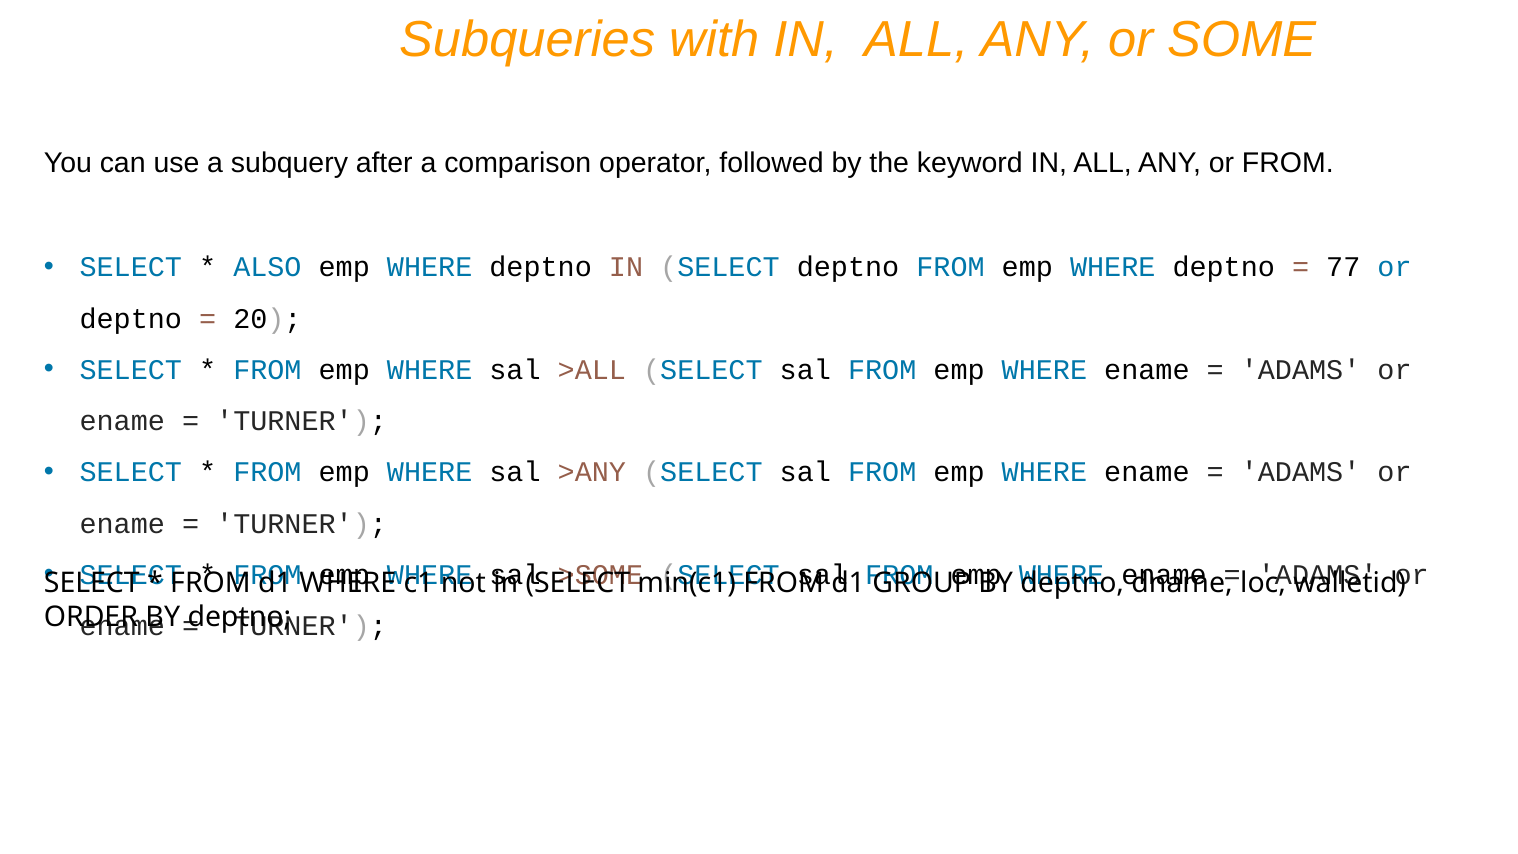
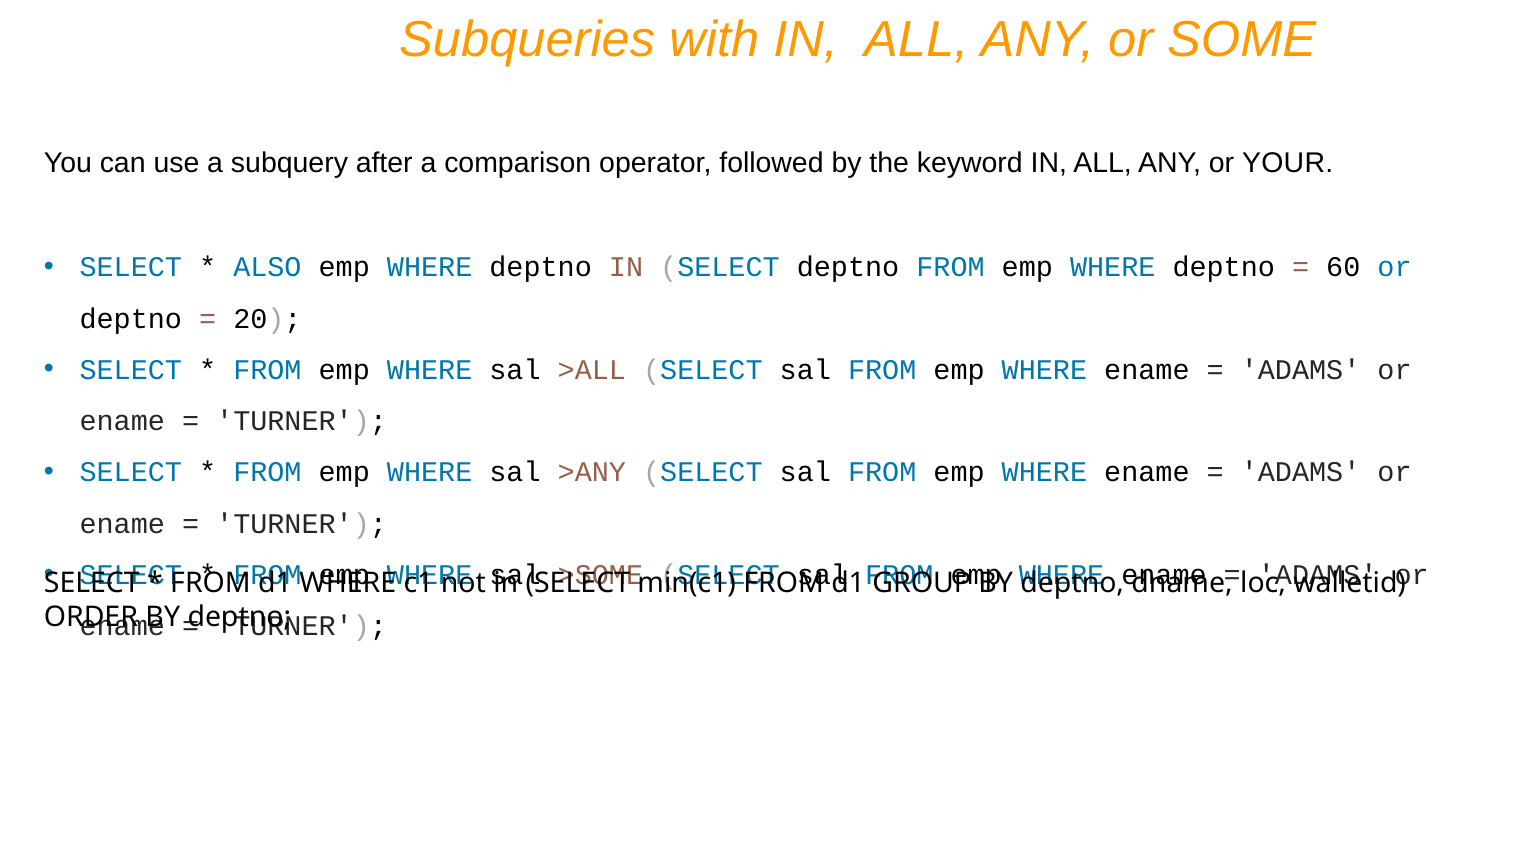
or FROM: FROM -> YOUR (1288, 163)
77: 77 -> 60 (1343, 268)
